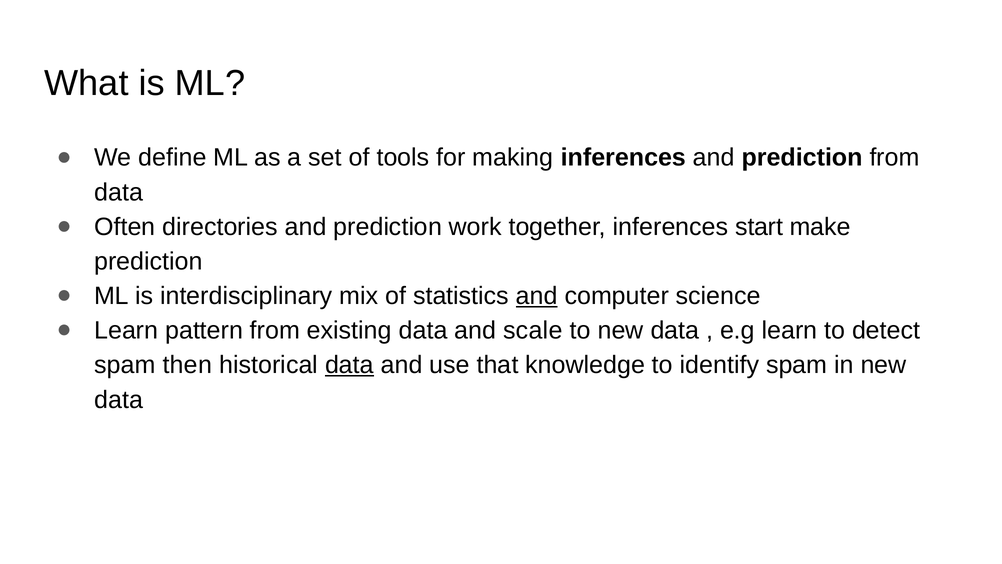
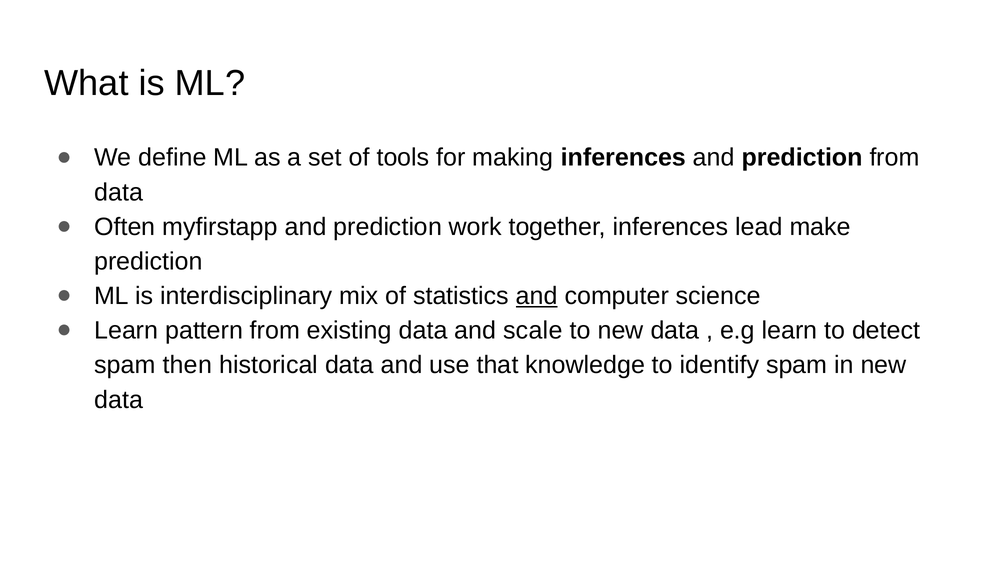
directories: directories -> myfirstapp (220, 227)
start: start -> lead (759, 227)
data underline: present -> none (349, 365)
